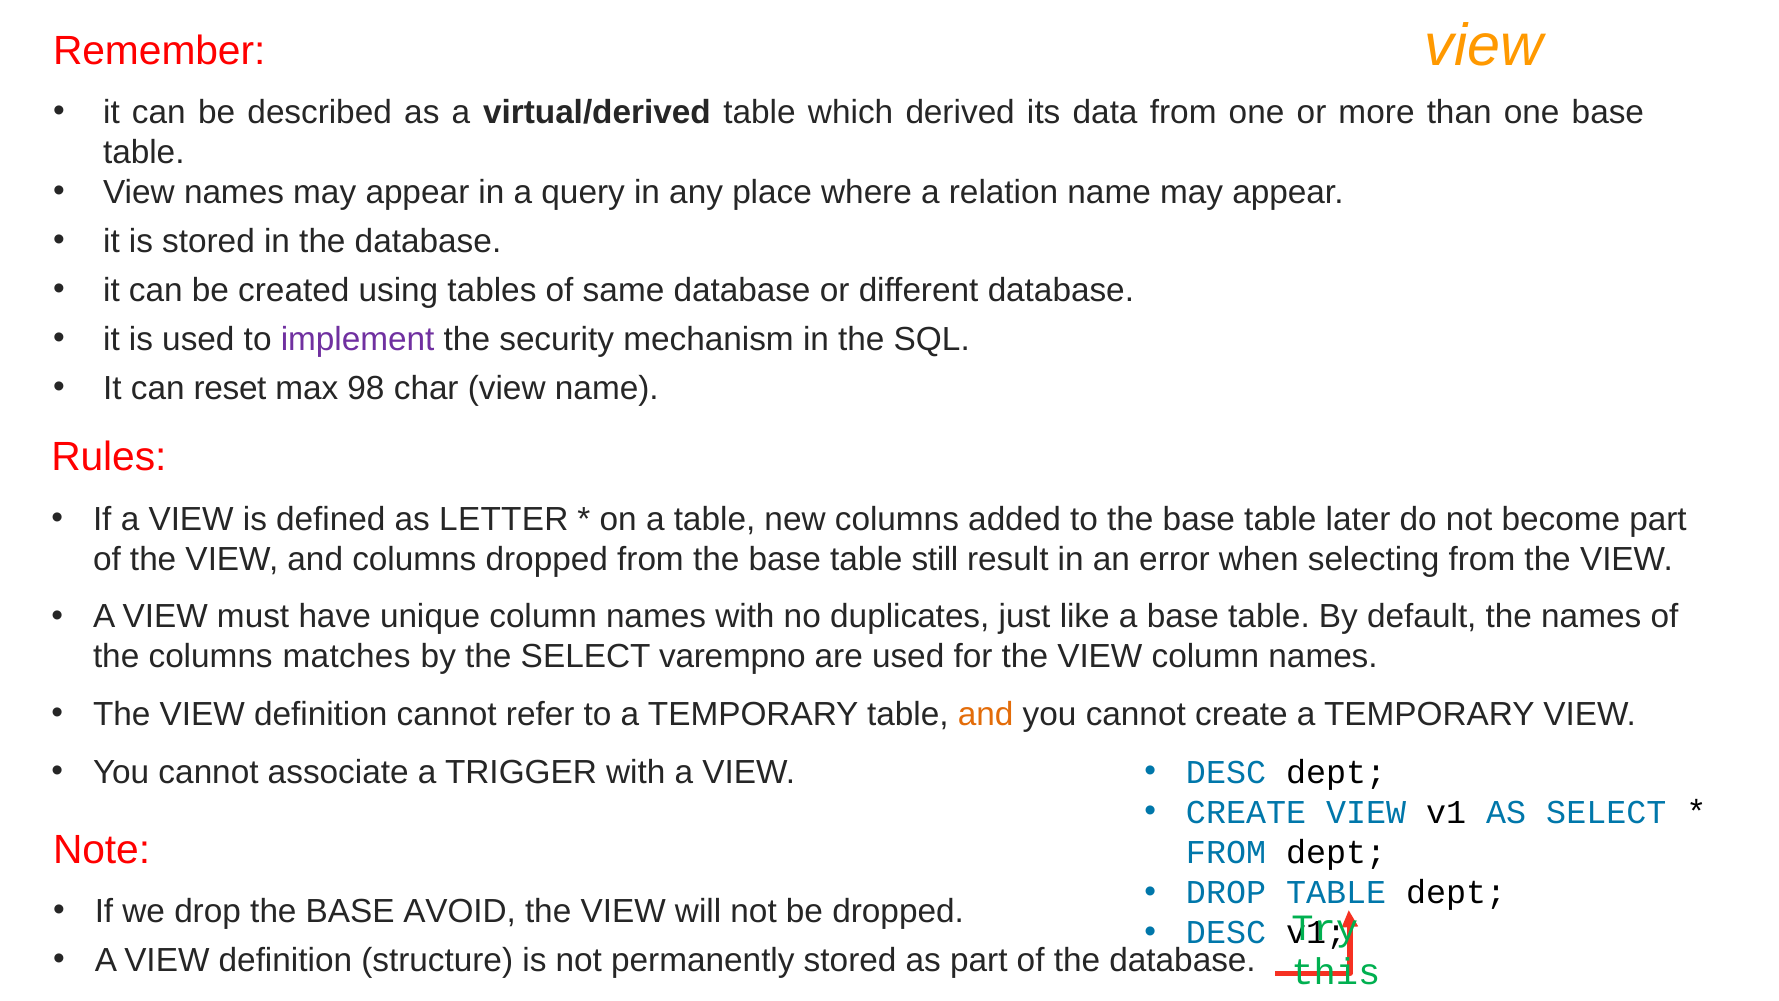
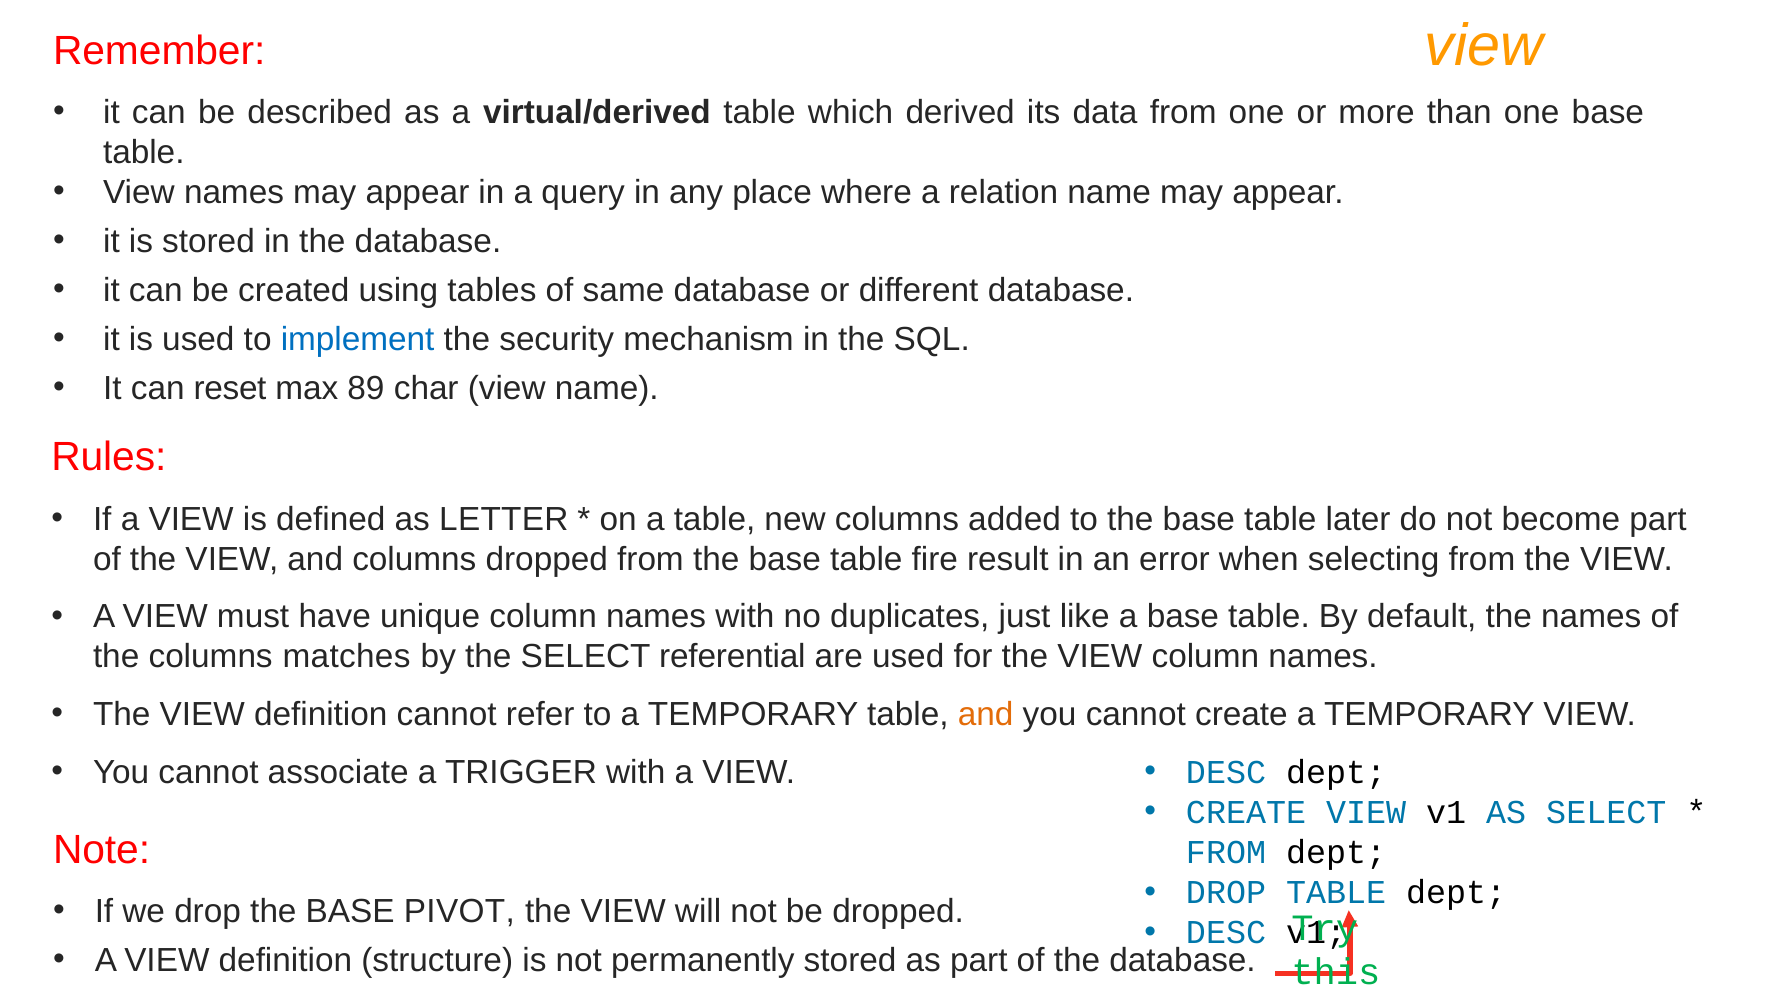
implement colour: purple -> blue (358, 339)
98: 98 -> 89 (366, 388)
still: still -> fire (935, 559)
varempno: varempno -> referential (732, 657)
AVOID: AVOID -> PIVOT (459, 911)
